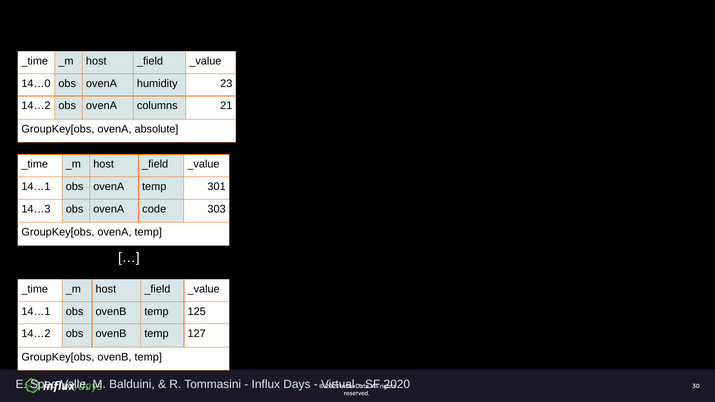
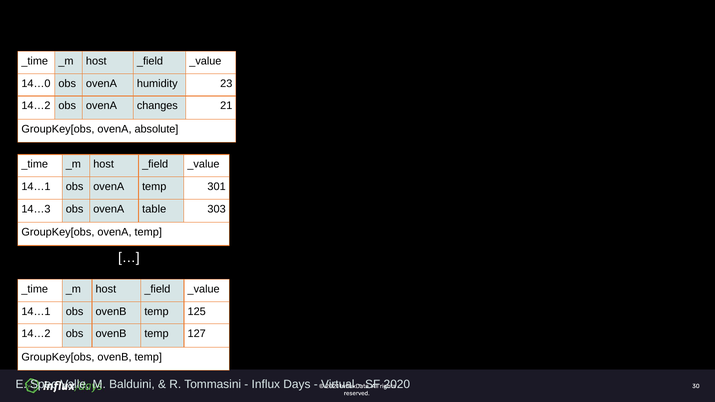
columns: columns -> changes (157, 106)
code: code -> table (154, 209)
